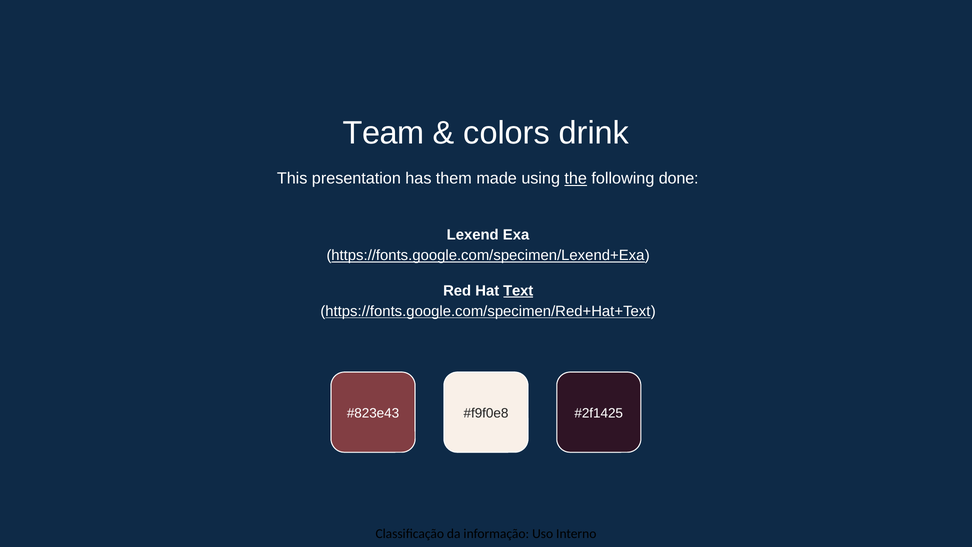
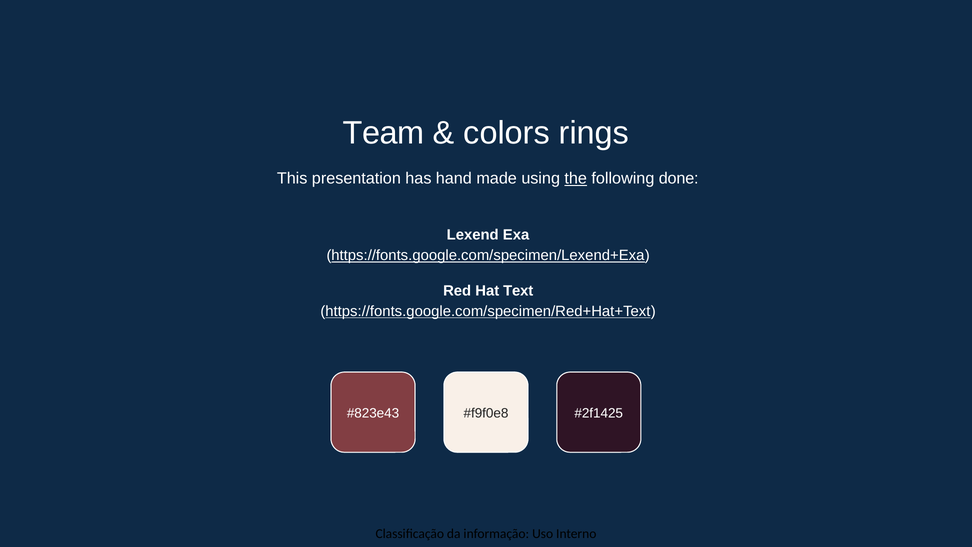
drink: drink -> rings (594, 133)
them: them -> hand (454, 178)
Text underline: present -> none (518, 291)
